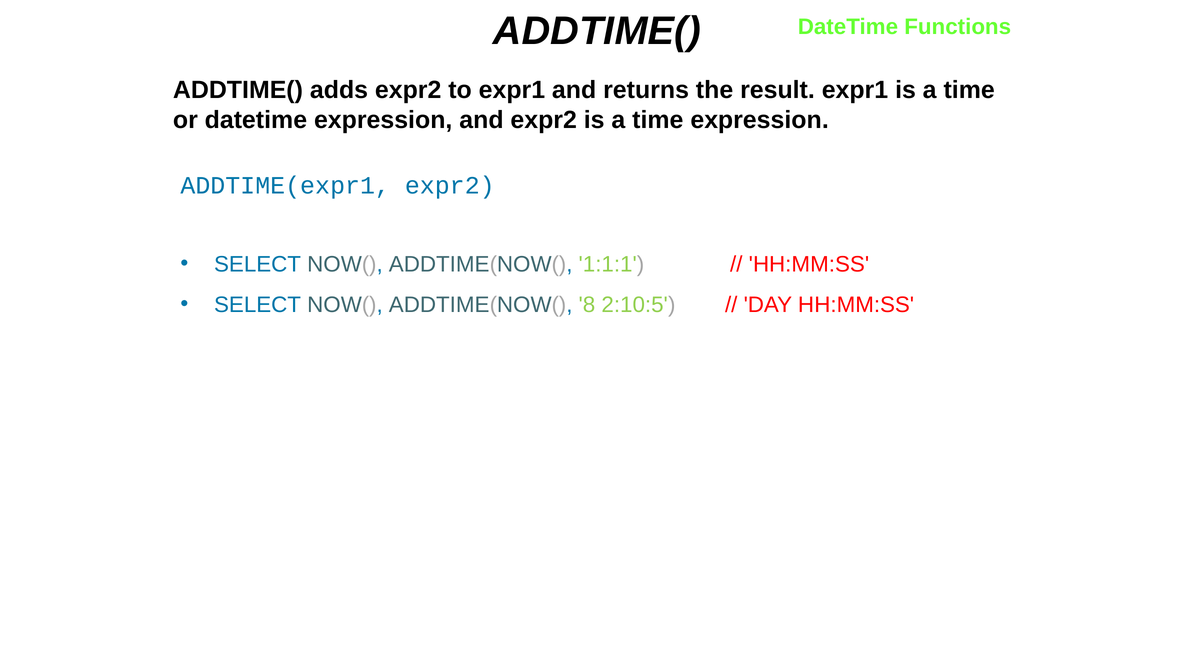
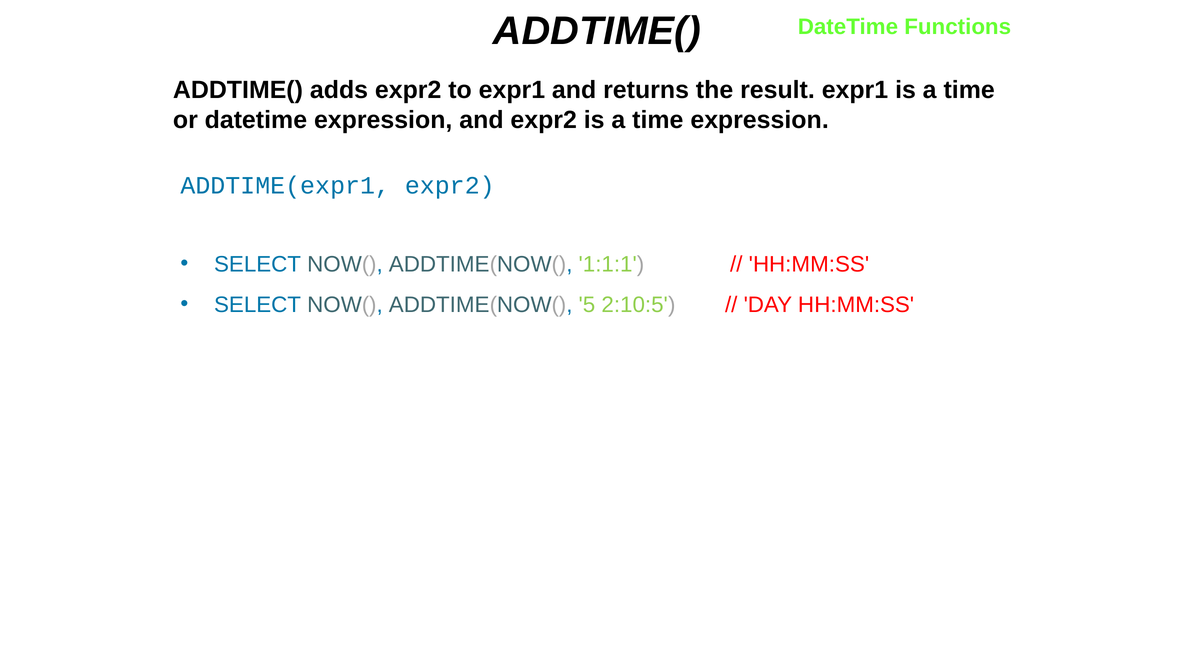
8: 8 -> 5 (587, 304)
